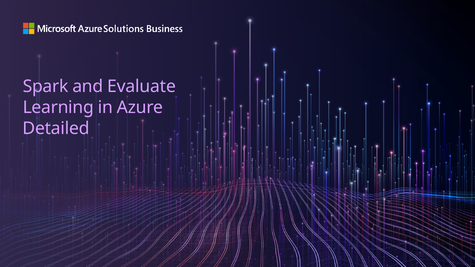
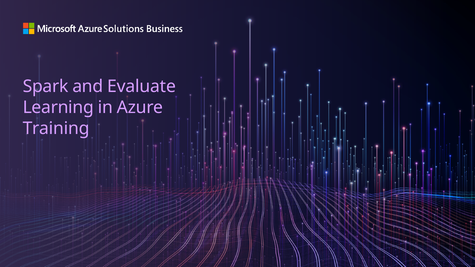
Detailed: Detailed -> Training (56, 128)
